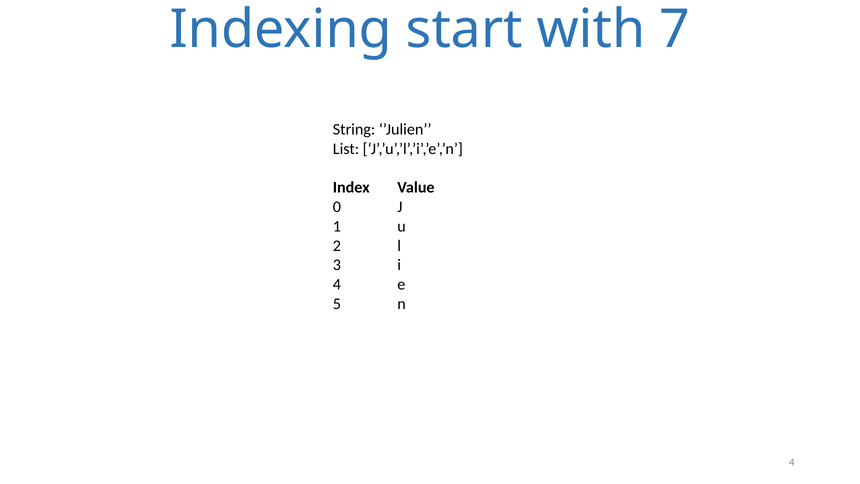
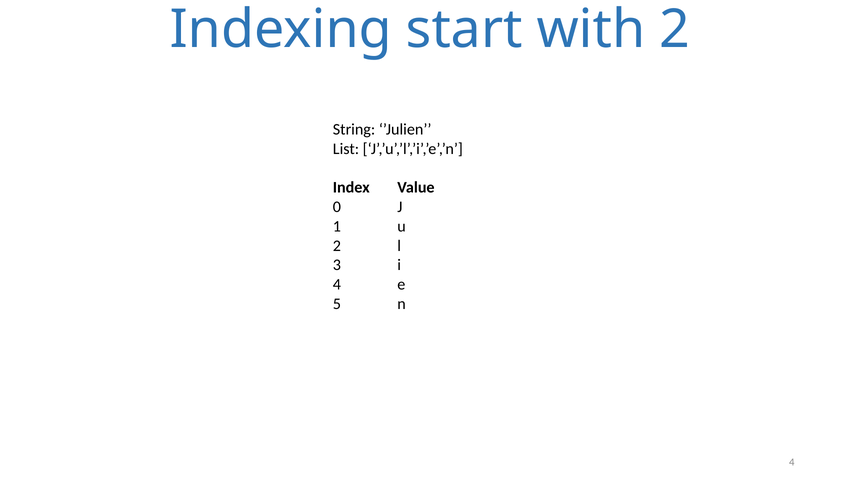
with 7: 7 -> 2 (675, 30)
